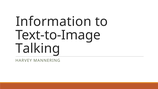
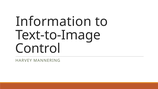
Talking: Talking -> Control (38, 48)
